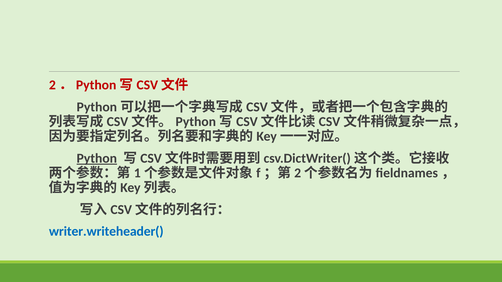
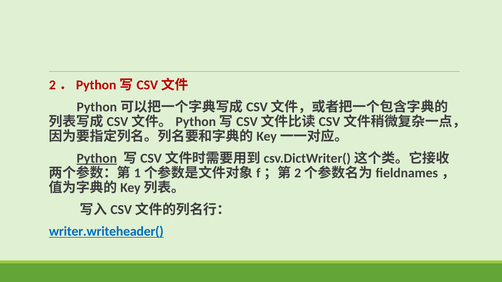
writer.writeheader( underline: none -> present (106, 232)
